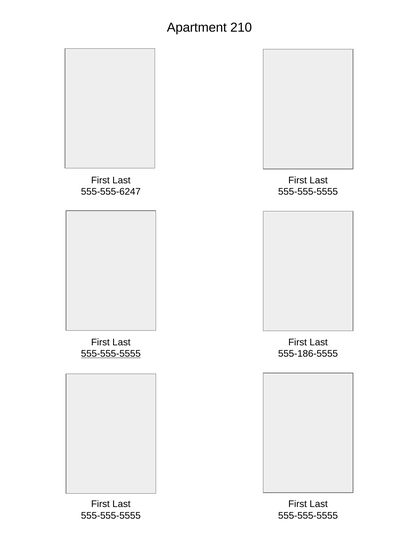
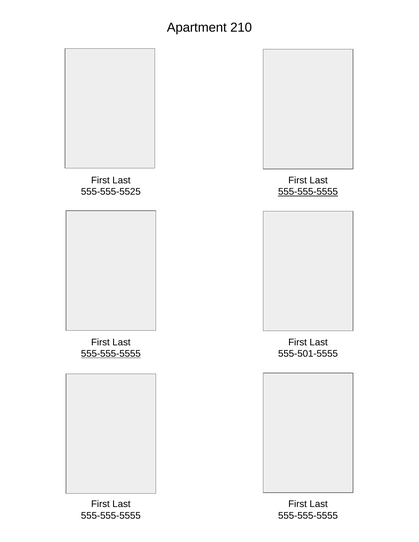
555-555-6247: 555-555-6247 -> 555-555-5525 (111, 192)
555-555-5555 underline: none -> present (308, 192)
555-186-5555: 555-186-5555 -> 555-501-5555 (308, 354)
